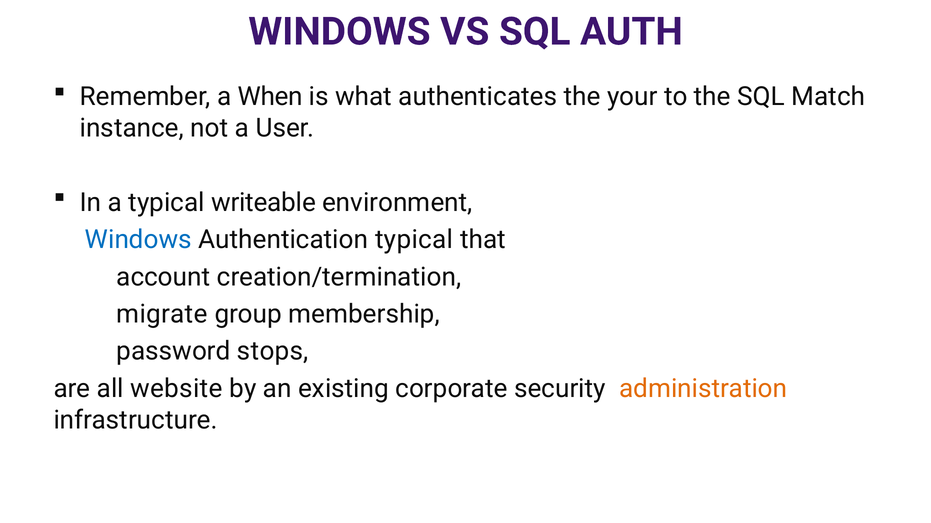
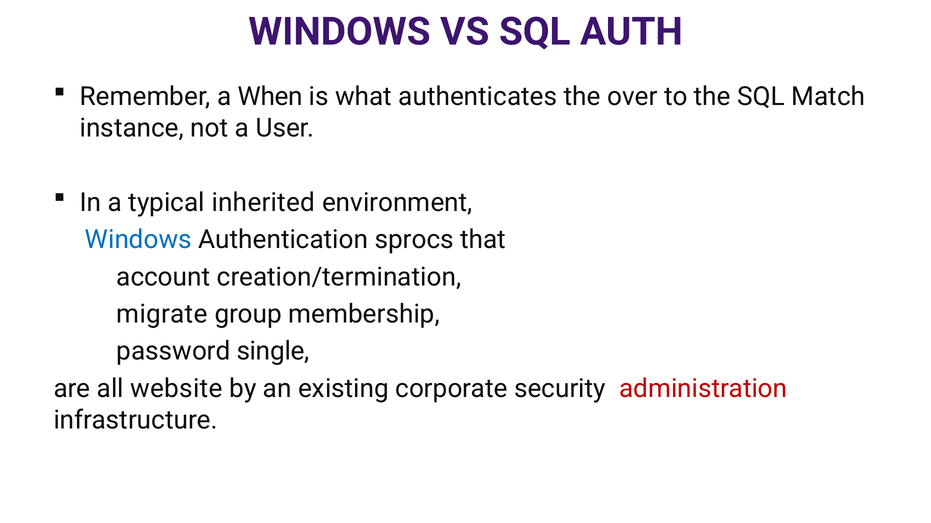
your: your -> over (632, 97)
writeable: writeable -> inherited (263, 203)
Authentication typical: typical -> sprocs (414, 240)
stops: stops -> single (273, 352)
administration colour: orange -> red (703, 389)
